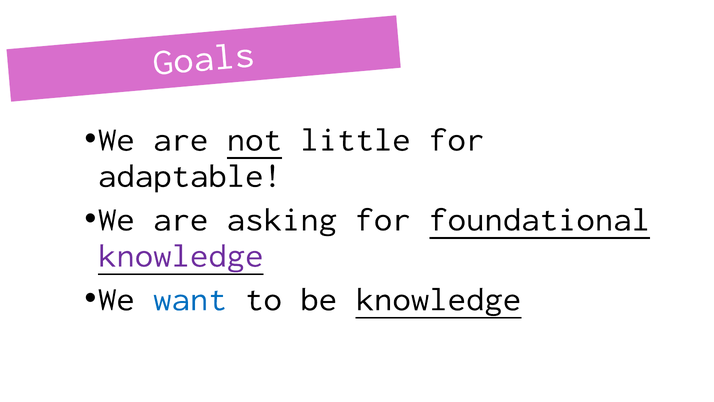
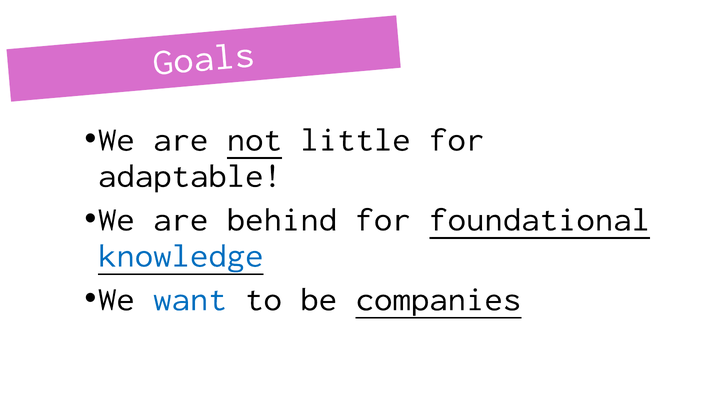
asking: asking -> behind (282, 219)
knowledge colour: purple -> blue (181, 255)
be knowledge: knowledge -> companies (438, 299)
